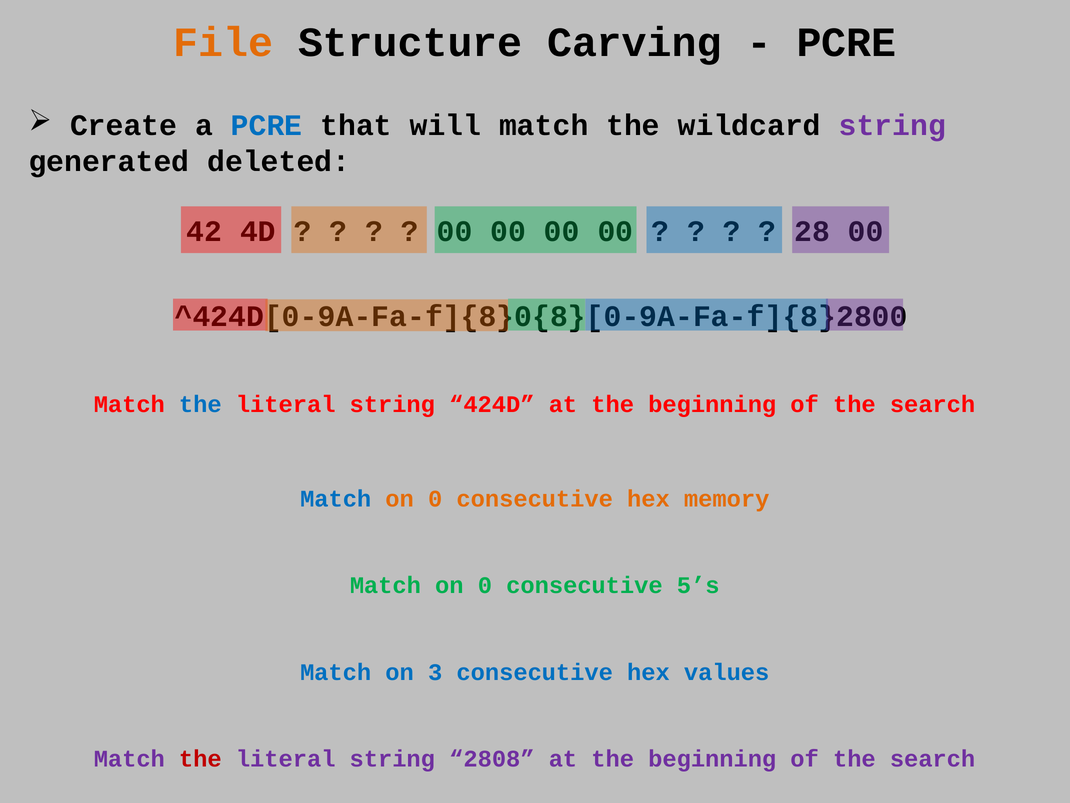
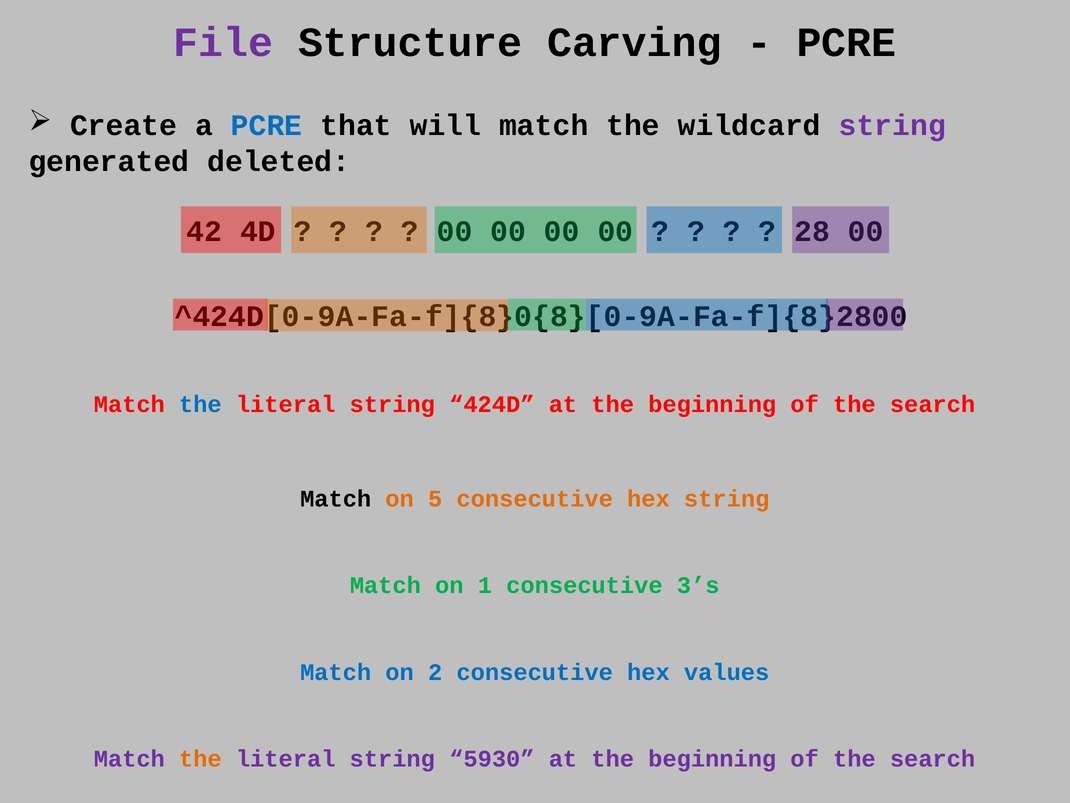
File colour: orange -> purple (223, 42)
Match colour: blue -> black (336, 499)
0: 0 -> 5 (435, 499)
hex memory: memory -> string (727, 499)
0: 0 -> 1 (485, 585)
5’s: 5’s -> 3’s (698, 585)
3: 3 -> 2 (435, 672)
the colour: red -> orange (200, 759)
2808: 2808 -> 5930 (492, 759)
